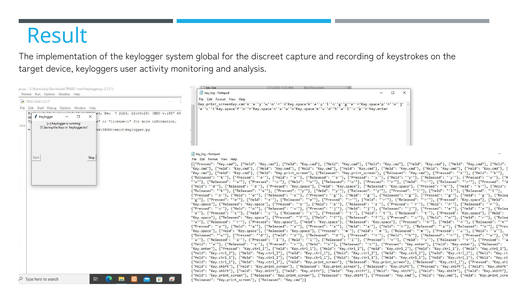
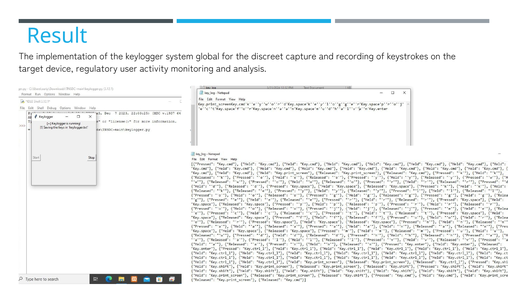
keyloggers: keyloggers -> regulatory (97, 69)
